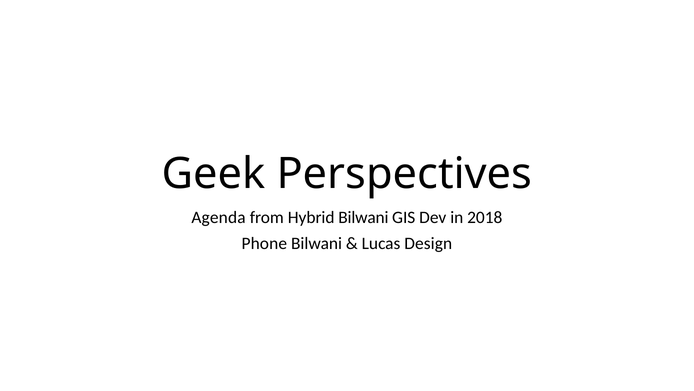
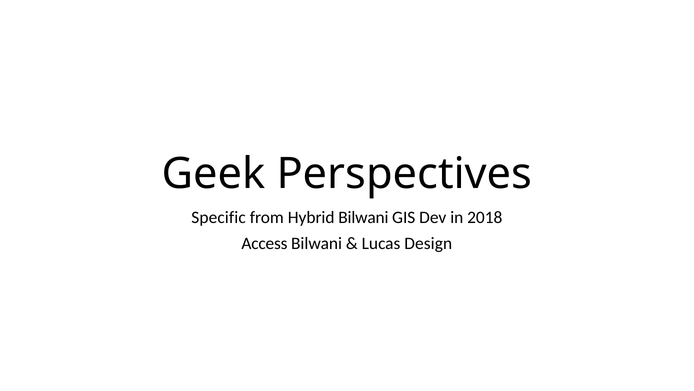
Agenda: Agenda -> Specific (219, 217)
Phone: Phone -> Access (264, 243)
